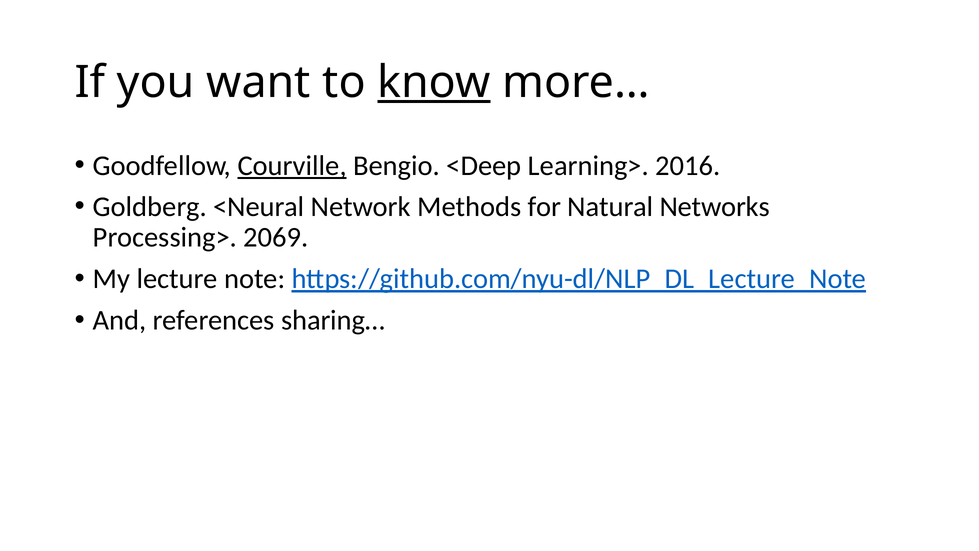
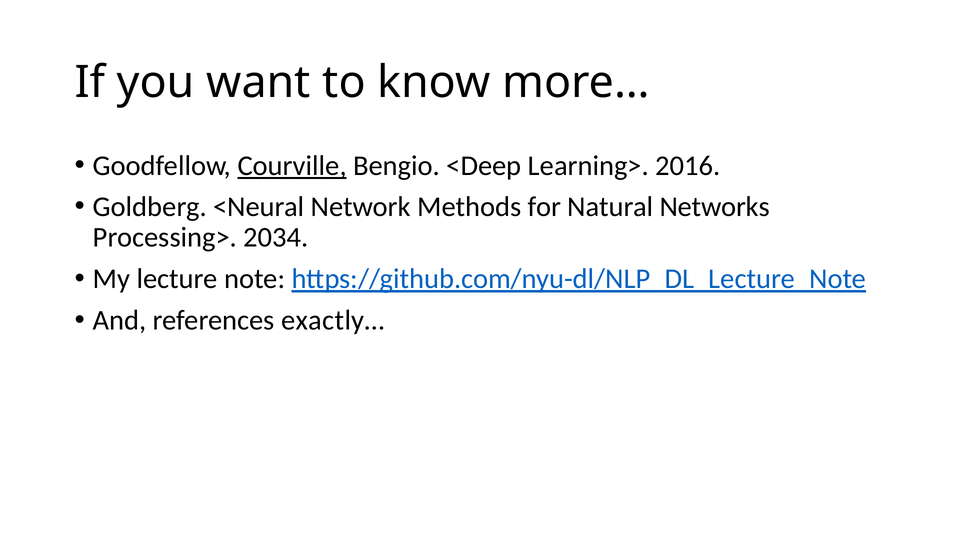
know underline: present -> none (434, 82)
2069: 2069 -> 2034 (276, 237)
sharing…: sharing… -> exactly… (333, 320)
